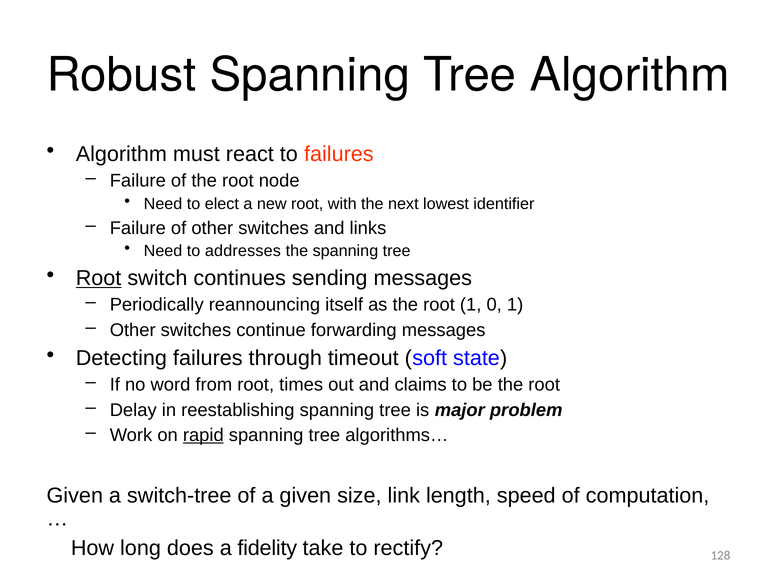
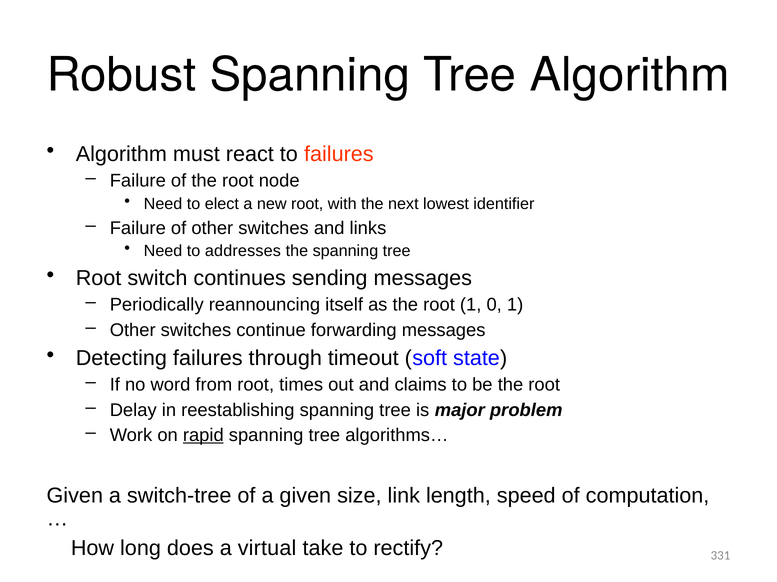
Root underline: present -> none (99, 279)
fidelity: fidelity -> virtual (267, 549)
128: 128 -> 331 (721, 556)
